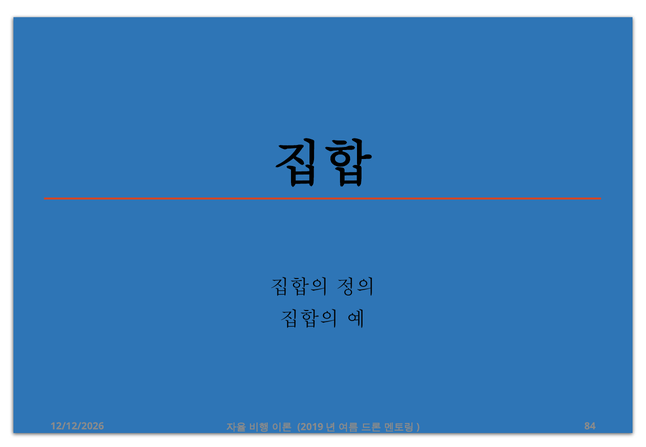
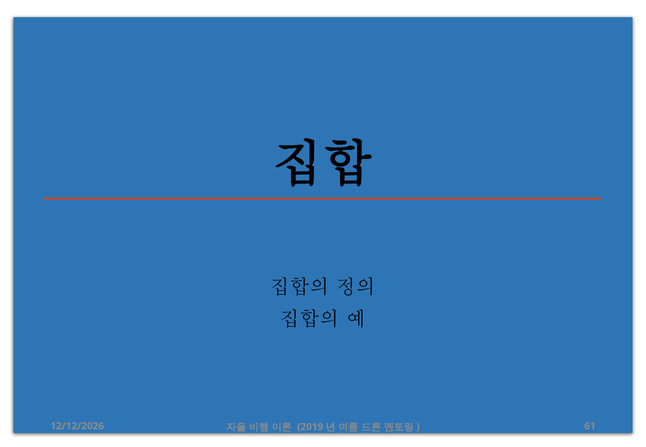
84: 84 -> 61 (590, 426)
